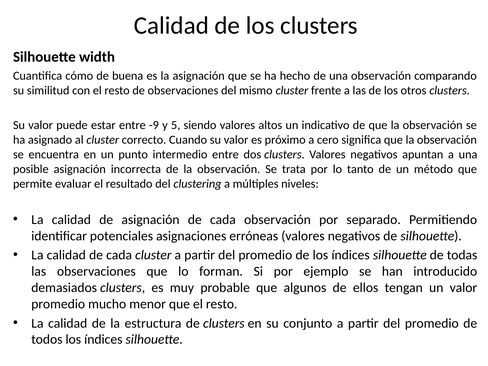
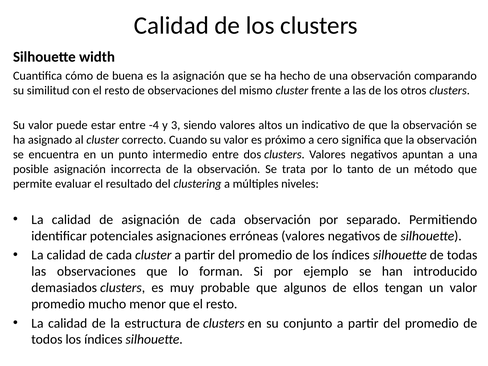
-9: -9 -> -4 (154, 125)
5: 5 -> 3 (176, 125)
